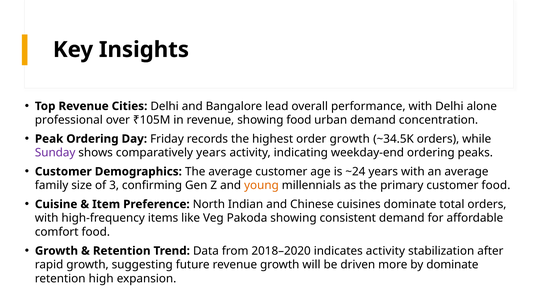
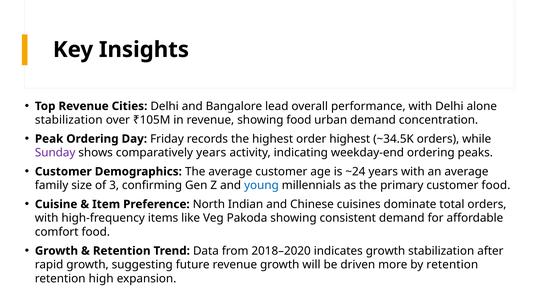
professional: professional -> stabilization (69, 120)
order growth: growth -> highest (350, 139)
young colour: orange -> blue (261, 186)
indicates activity: activity -> growth (385, 251)
by dominate: dominate -> retention (452, 265)
